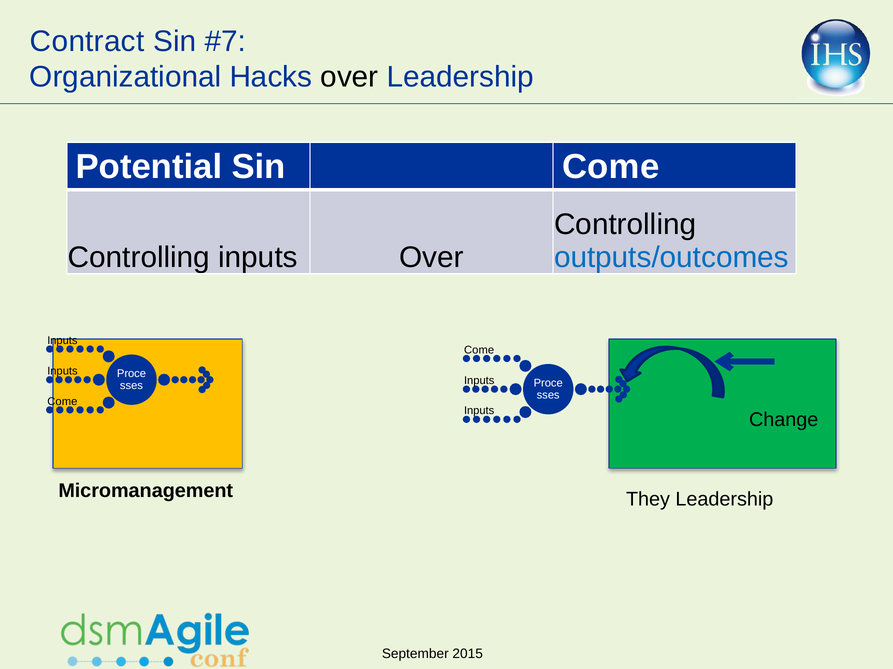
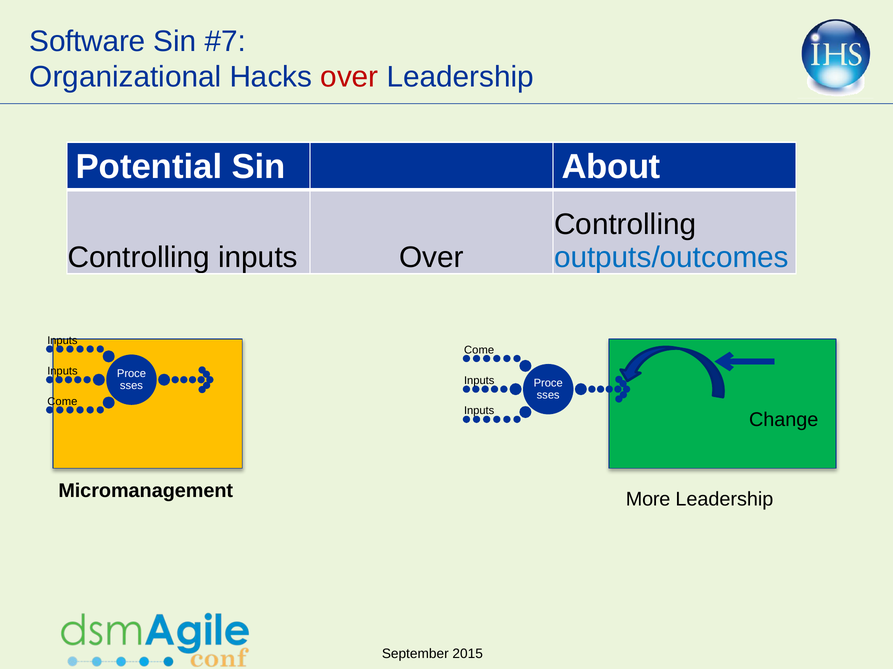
Contract: Contract -> Software (87, 41)
over colour: black -> red (349, 77)
Sin Come: Come -> About (611, 167)
They: They -> More (648, 500)
